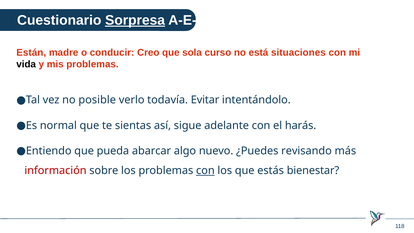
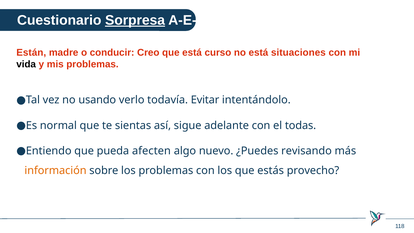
que sola: sola -> está (192, 53)
posible: posible -> usando (97, 100)
harás: harás -> todas (301, 125)
abarcar: abarcar -> afecten (151, 151)
información colour: red -> orange (56, 170)
con underline: present -> none (205, 170)
bienestar: bienestar -> provecho (313, 170)
